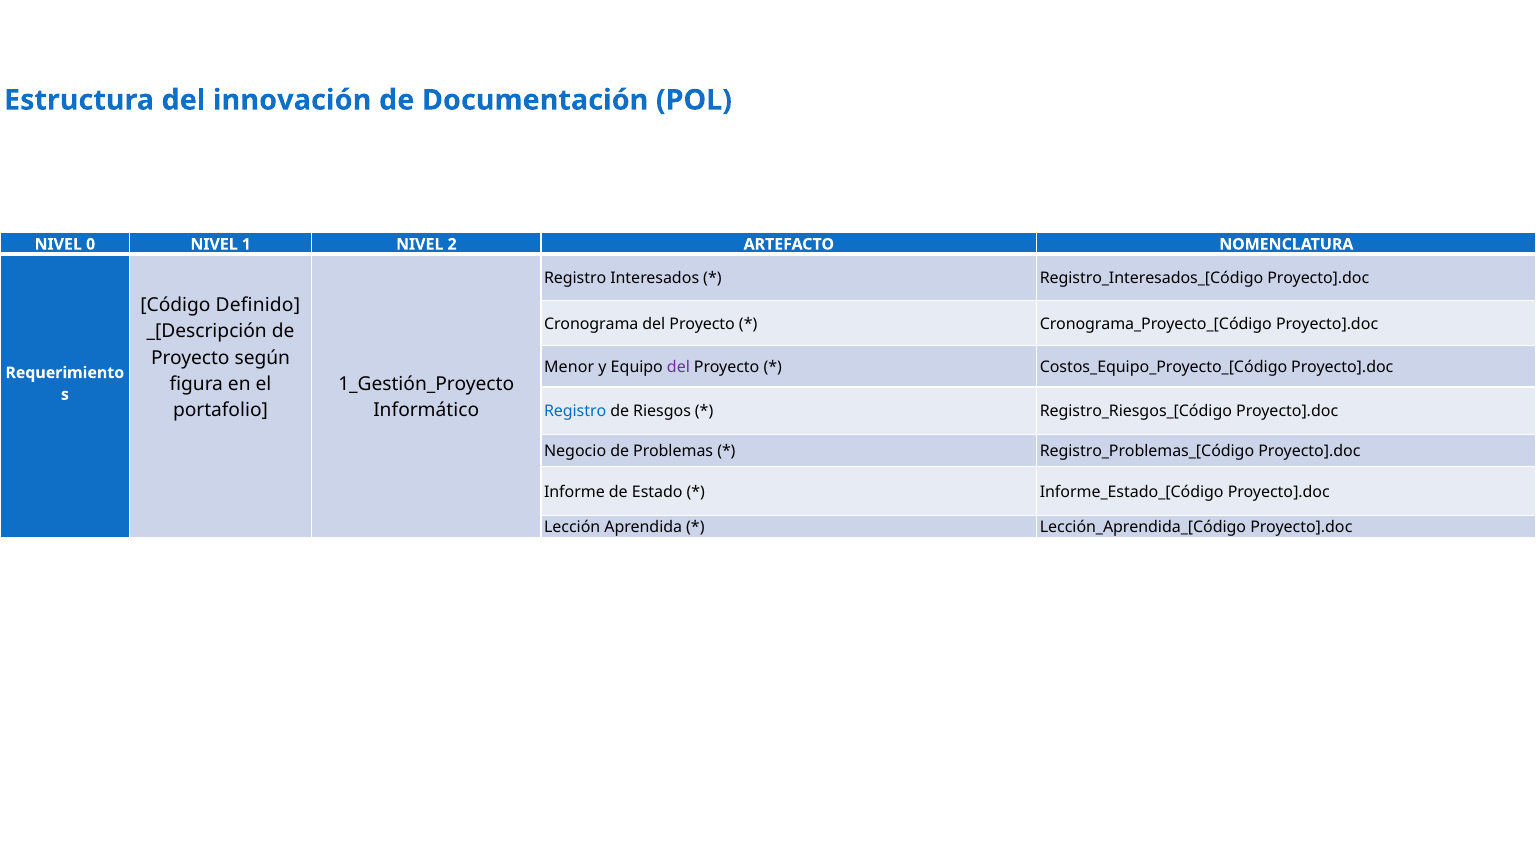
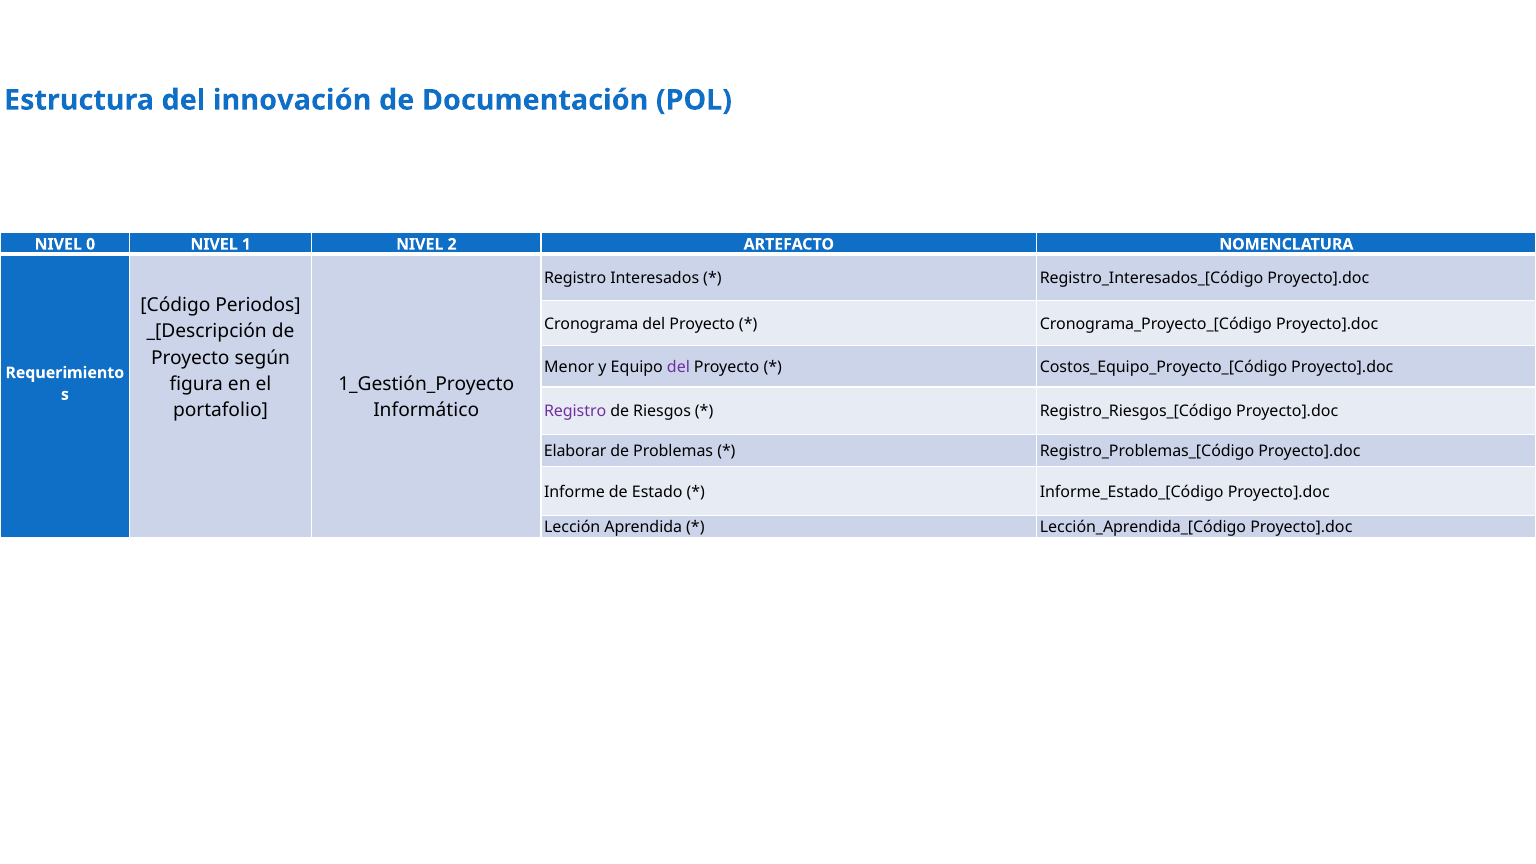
Definido: Definido -> Periodos (258, 305)
Registro colour: blue -> purple (575, 412)
Negocio: Negocio -> Elaborar (575, 451)
